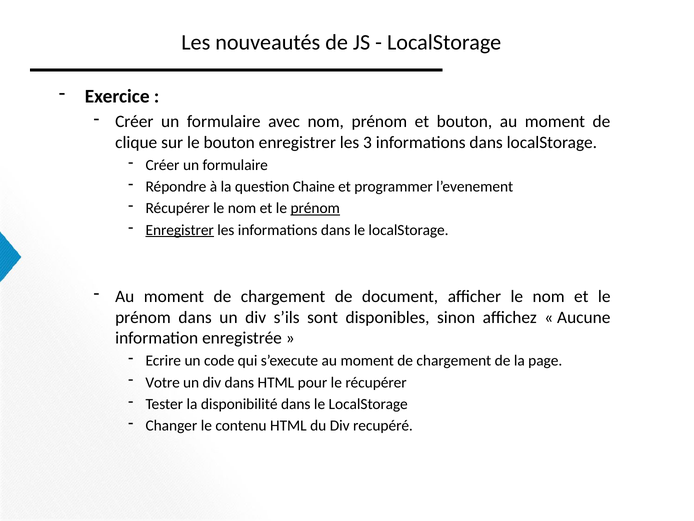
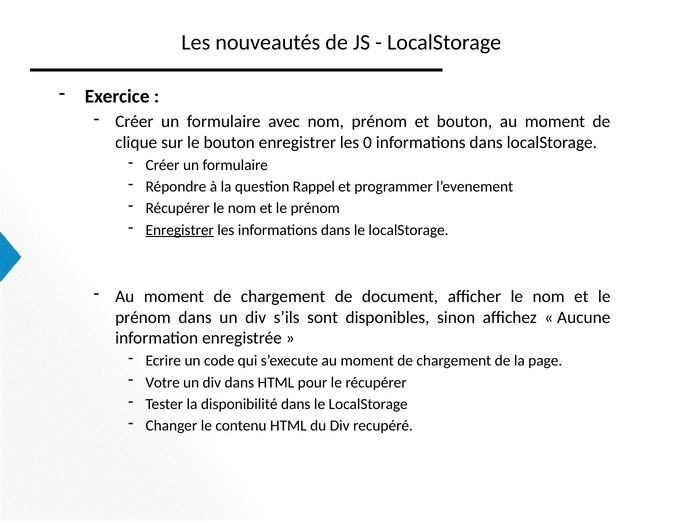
3: 3 -> 0 (367, 142)
Chaine: Chaine -> Rappel (314, 187)
prénom underline: present -> none (315, 208)
